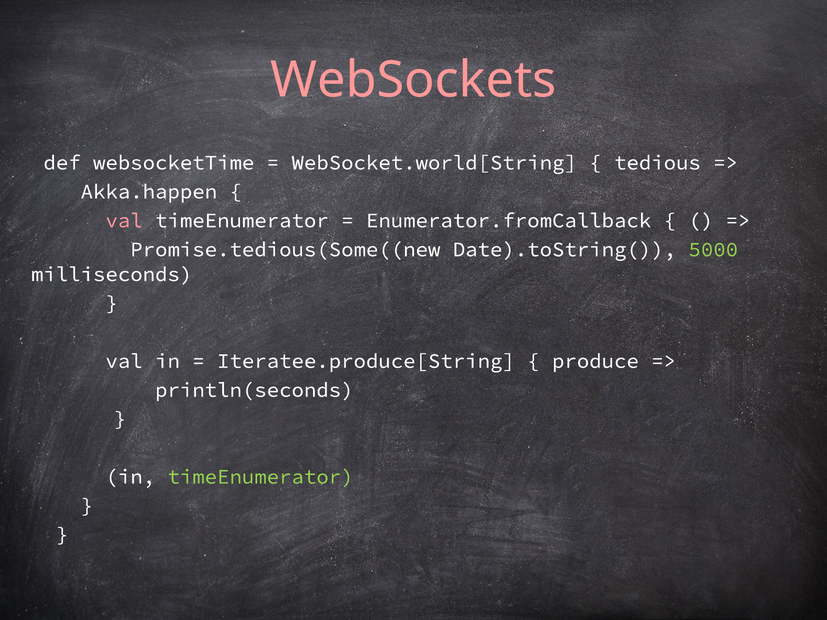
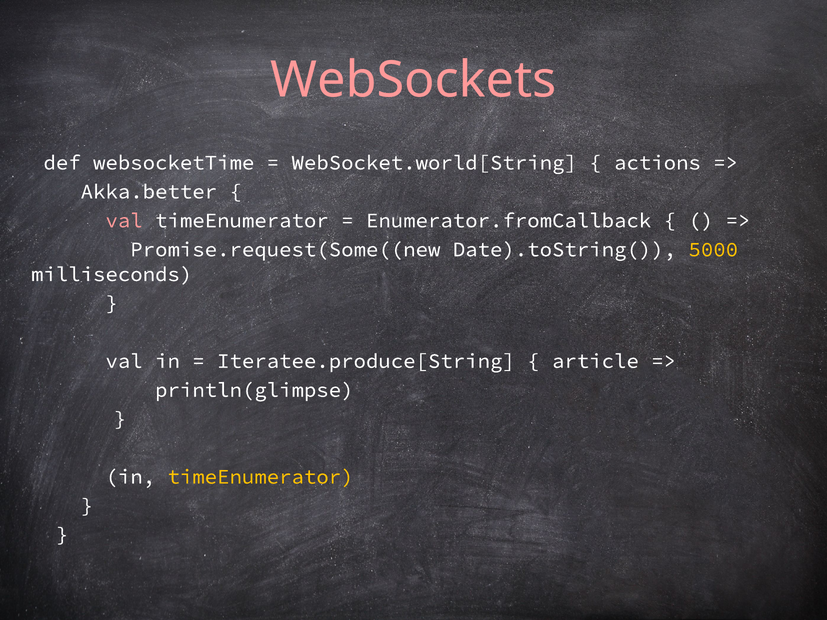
tedious: tedious -> actions (657, 163)
Akka.happen: Akka.happen -> Akka.better (149, 192)
Promise.tedious(Some((new: Promise.tedious(Some((new -> Promise.request(Some((new (285, 250)
5000 colour: light green -> yellow (713, 250)
produce: produce -> article (595, 361)
println(seconds: println(seconds -> println(glimpse (254, 390)
timeEnumerator colour: light green -> yellow (261, 477)
